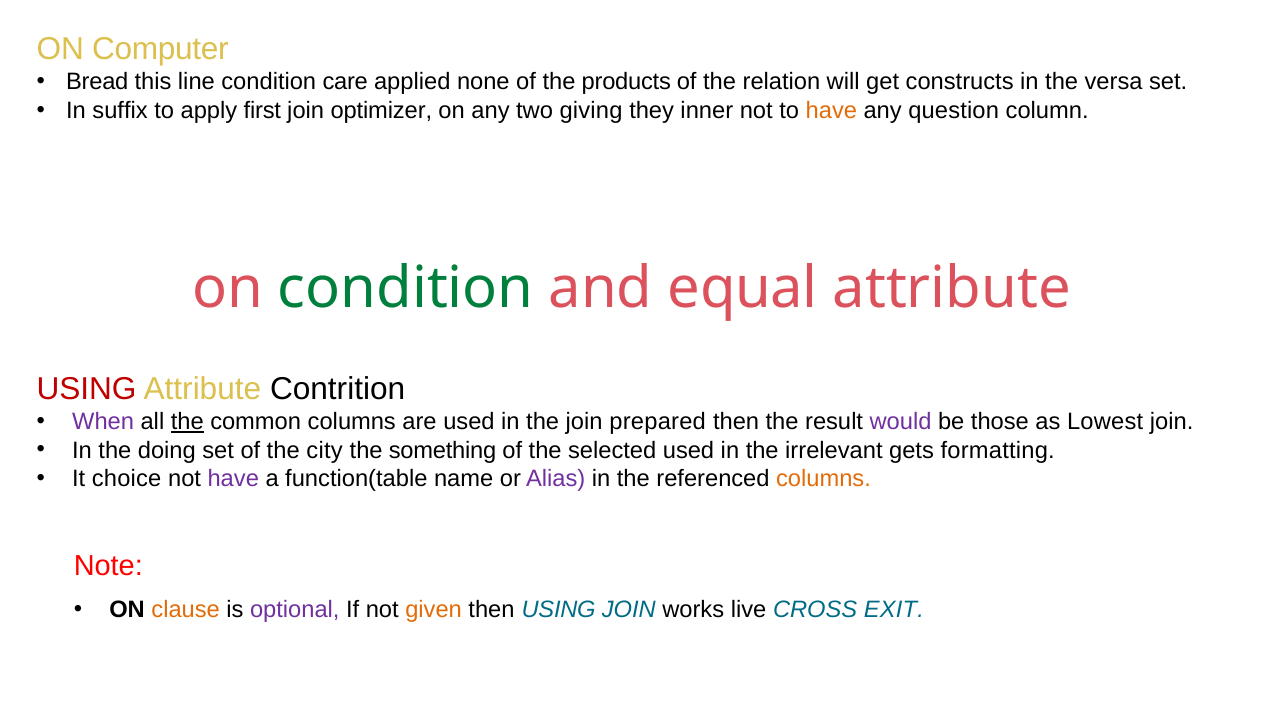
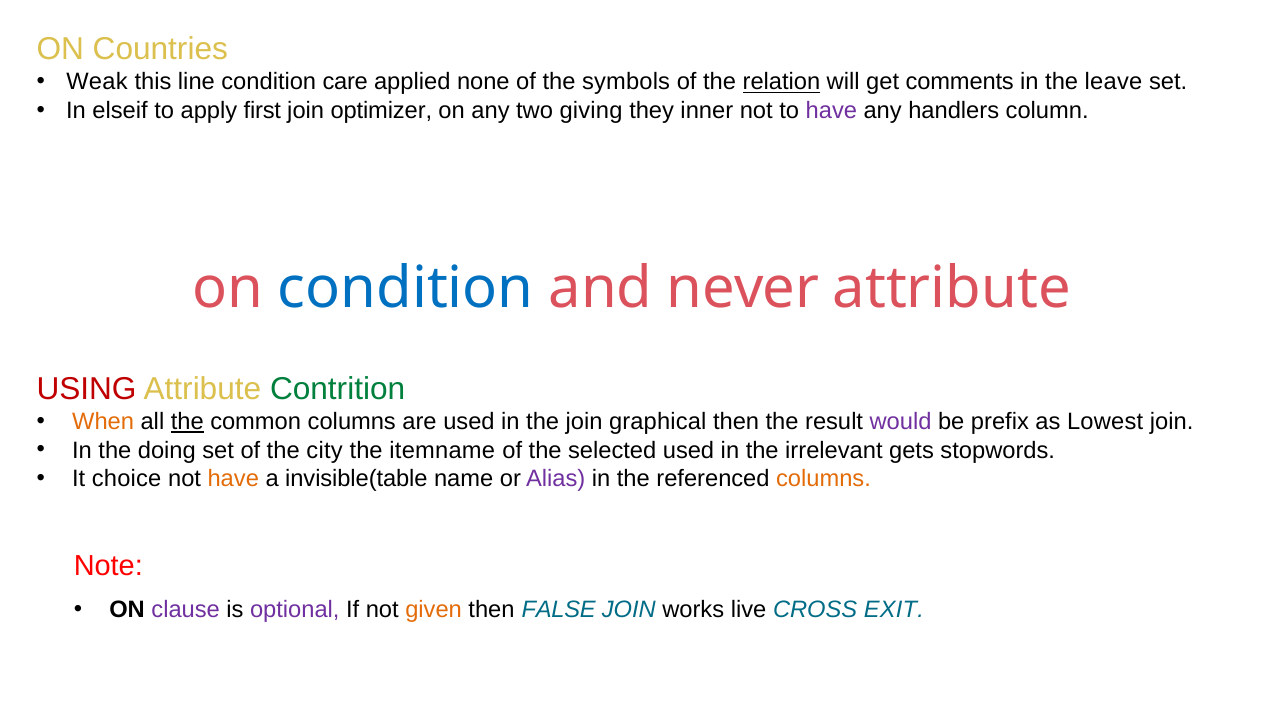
Computer: Computer -> Countries (160, 50)
Bread: Bread -> Weak (97, 82)
products: products -> symbols (626, 82)
relation underline: none -> present (781, 82)
constructs: constructs -> comments (960, 82)
versa: versa -> leave (1113, 82)
suffix: suffix -> elseif (120, 111)
have colour: orange -> purple (831, 111)
question: question -> handlers (954, 111)
condition colour: green -> blue (406, 288)
equal: equal -> never (743, 288)
Contrition colour: black -> green (338, 389)
When colour: purple -> orange (103, 422)
prepared: prepared -> graphical (658, 422)
those: those -> prefix (1000, 422)
something: something -> itemname (442, 450)
formatting: formatting -> stopwords (998, 450)
have colour: purple -> orange (233, 479)
function(table: function(table -> invisible(table (356, 479)
clause colour: orange -> purple (186, 610)
then USING: USING -> FALSE (559, 610)
